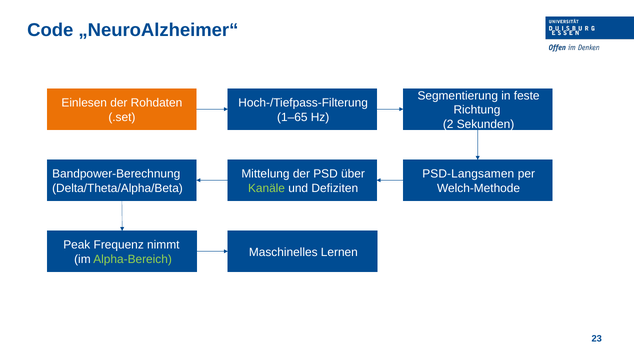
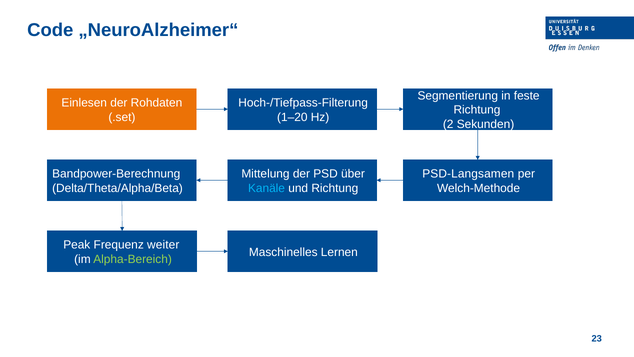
1–65: 1–65 -> 1–20 (292, 117)
Kanäle colour: light green -> light blue (267, 188)
und Defiziten: Defiziten -> Richtung (335, 188)
nimmt: nimmt -> weiter (163, 245)
